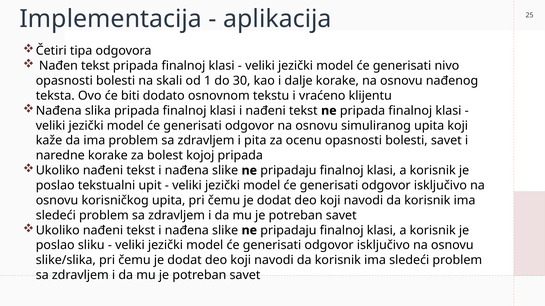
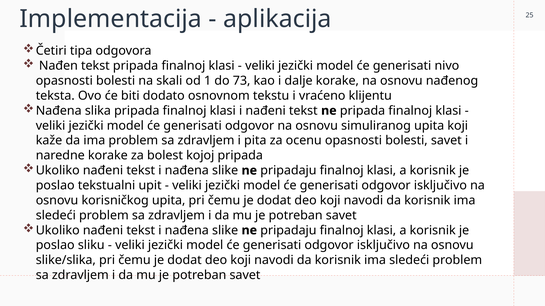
30: 30 -> 73 (242, 81)
